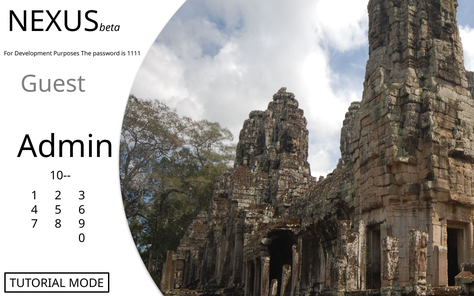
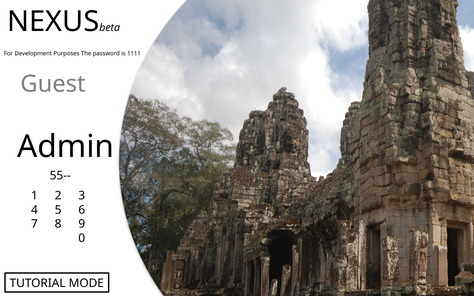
10--: 10-- -> 55-- (60, 176)
